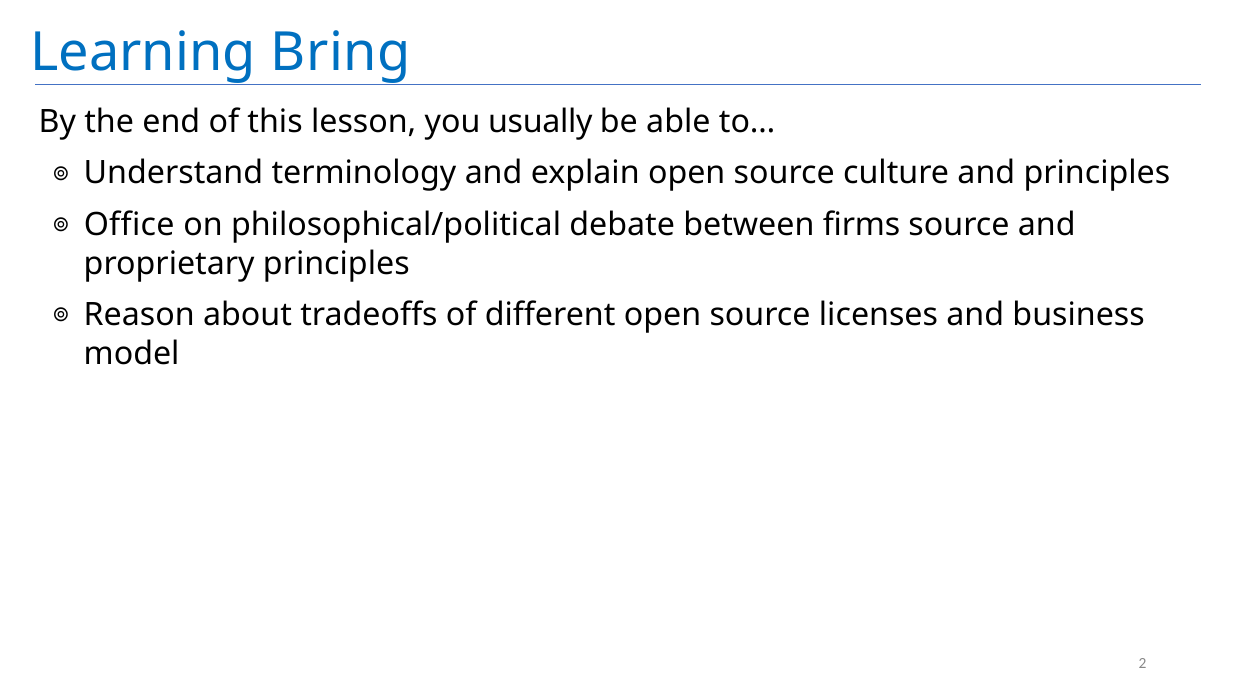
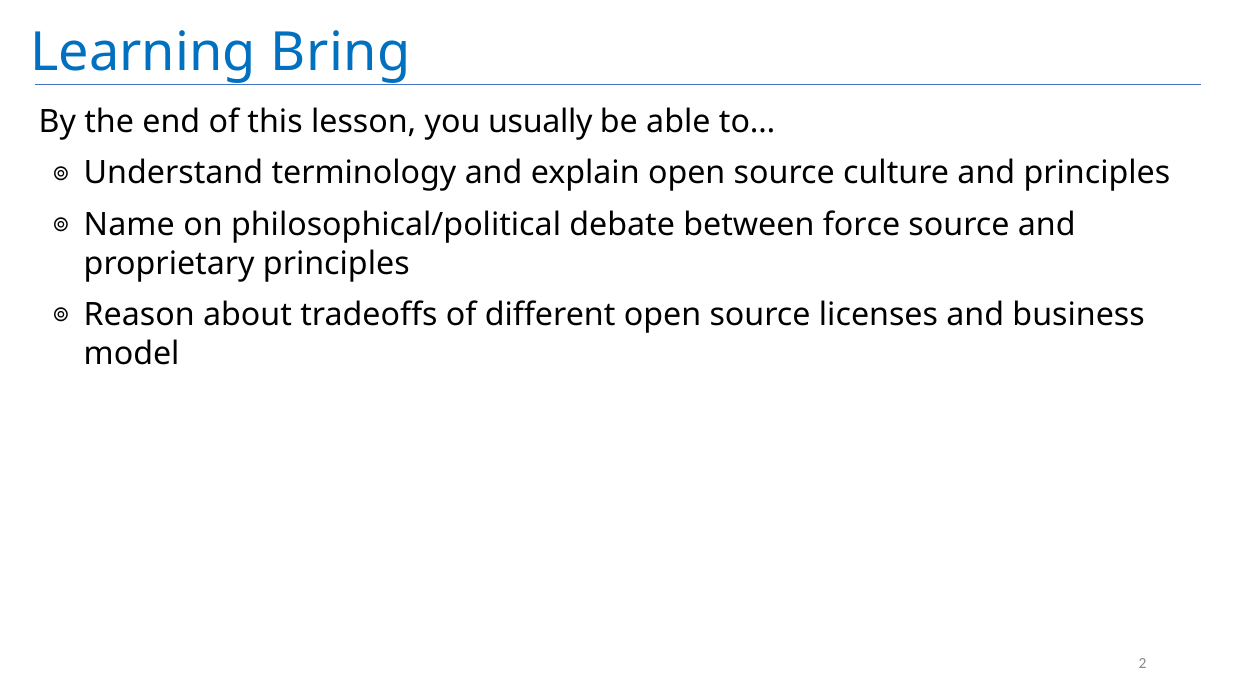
Office: Office -> Name (129, 225)
firms: firms -> force (861, 225)
